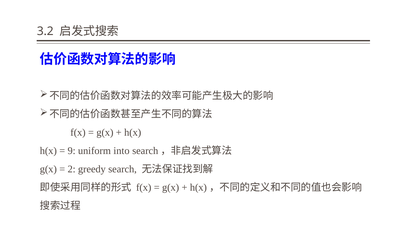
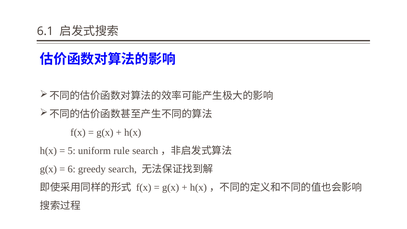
3.2: 3.2 -> 6.1 (45, 31)
9: 9 -> 5 (72, 151)
into: into -> rule (121, 151)
2: 2 -> 6 (72, 169)
